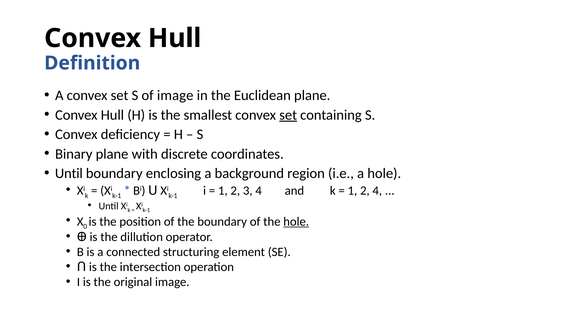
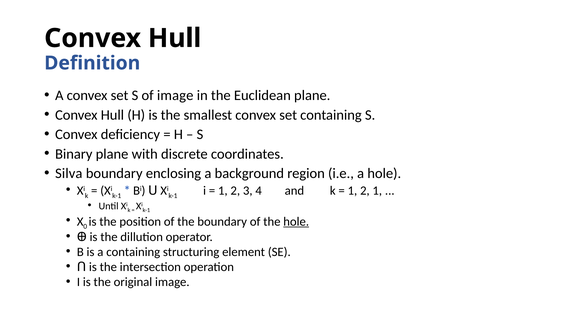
set underline: present -> none (288, 115)
Until: Until -> Silva (69, 174)
2 4: 4 -> 1 (377, 191)
a connected: connected -> containing (133, 252)
